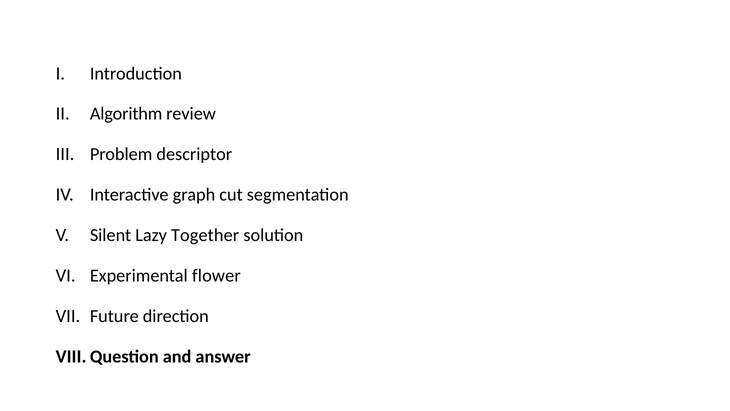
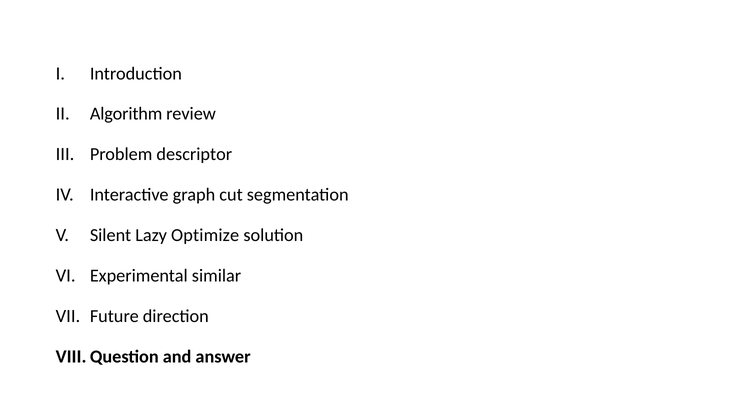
Together: Together -> Optimize (205, 235)
flower: flower -> similar (217, 276)
